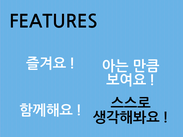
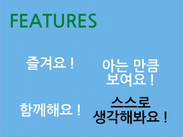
FEATURES colour: black -> green (53, 22)
